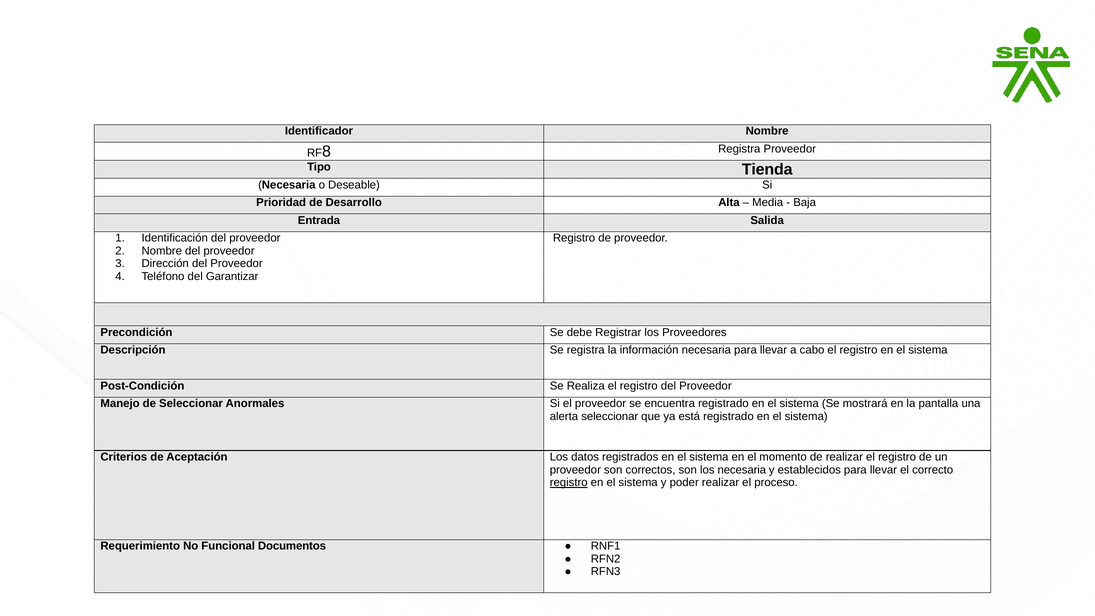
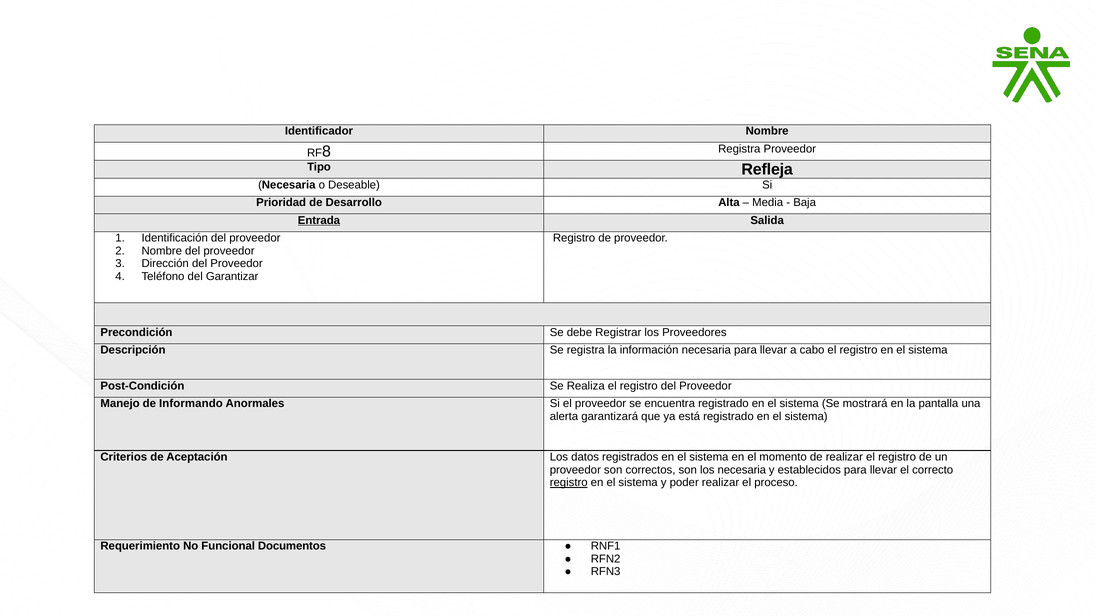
Tienda: Tienda -> Refleja (767, 170)
Entrada underline: none -> present (319, 220)
de Seleccionar: Seleccionar -> Informando (191, 404)
alerta seleccionar: seleccionar -> garantizará (610, 416)
